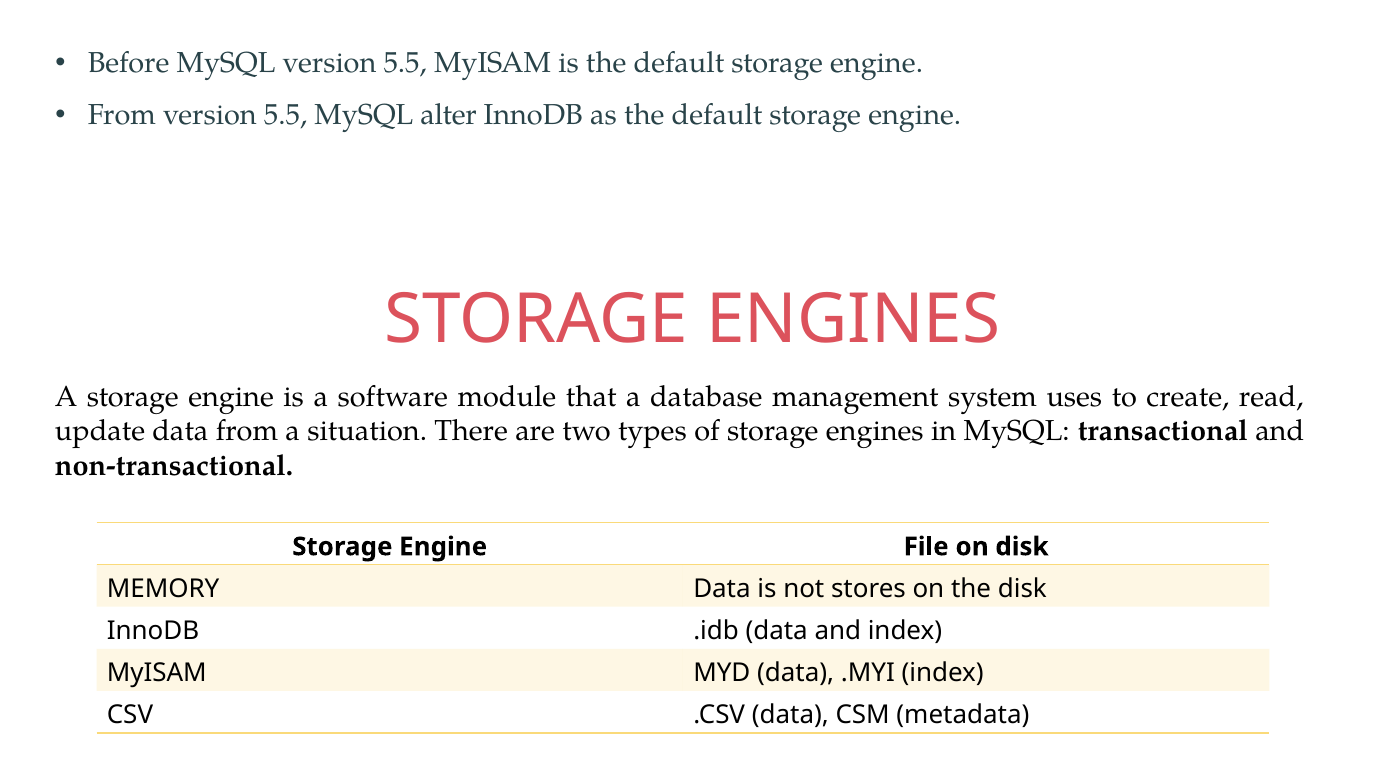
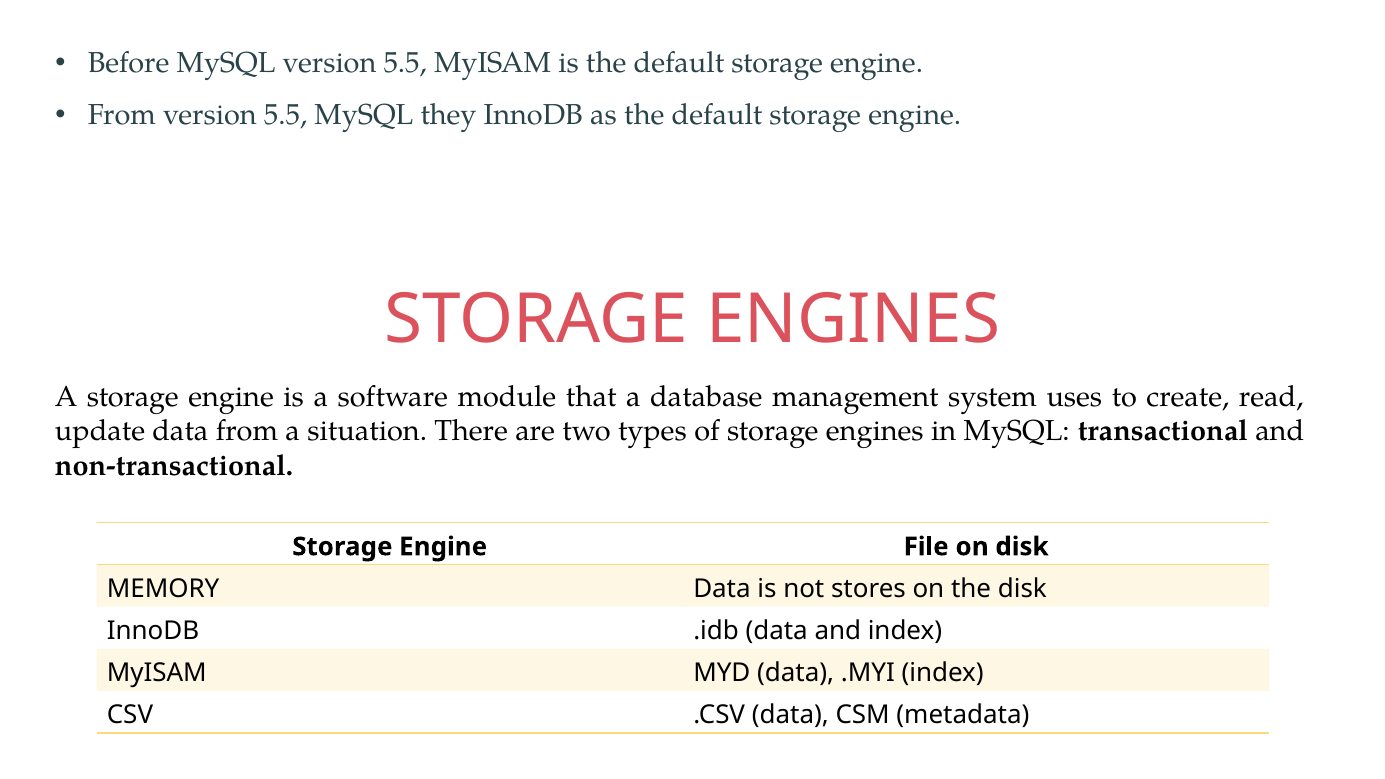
alter: alter -> they (449, 115)
